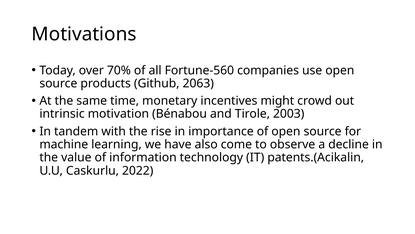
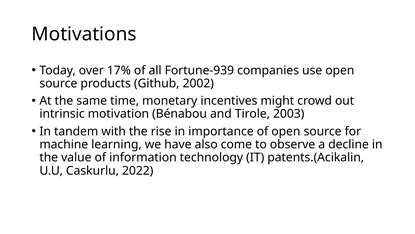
70%: 70% -> 17% (119, 70)
Fortune-560: Fortune-560 -> Fortune-939 (199, 70)
2063: 2063 -> 2002 (198, 83)
